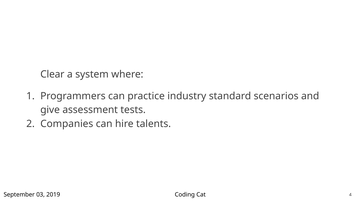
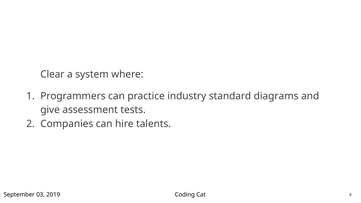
scenarios: scenarios -> diagrams (276, 96)
